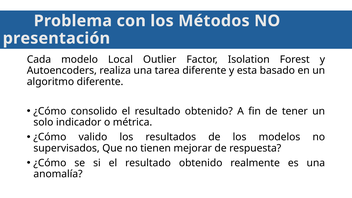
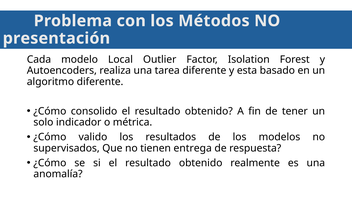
mejorar: mejorar -> entrega (193, 148)
